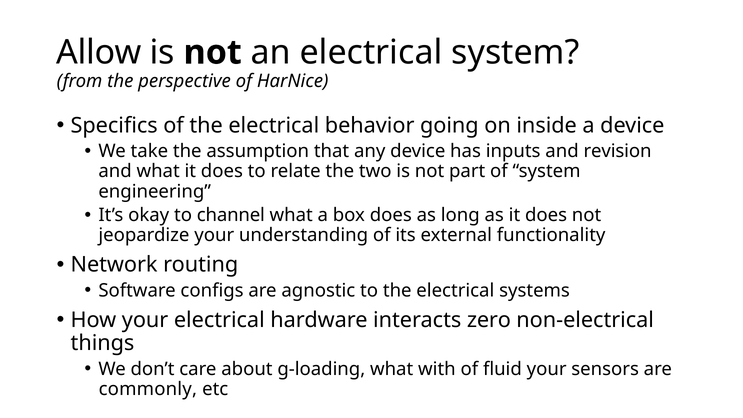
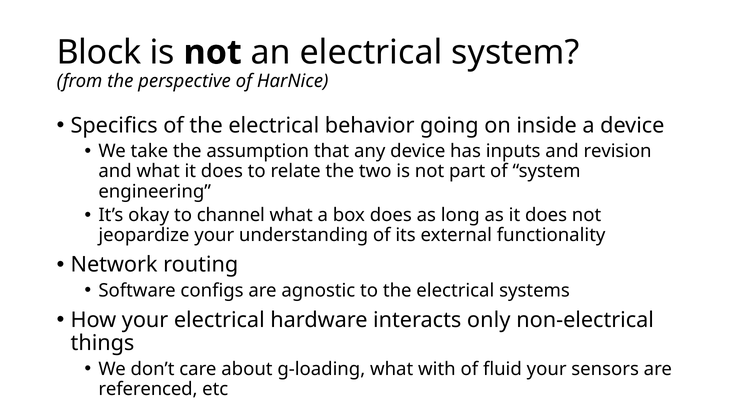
Allow: Allow -> Block (99, 52)
zero: zero -> only (489, 320)
commonly: commonly -> referenced (148, 389)
